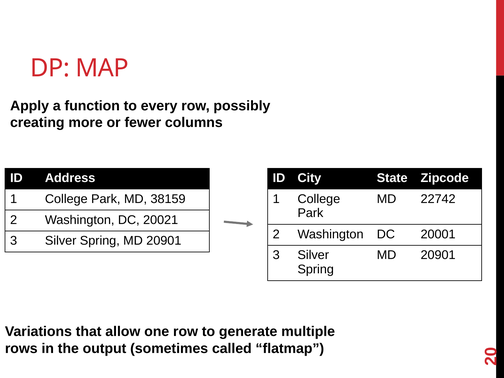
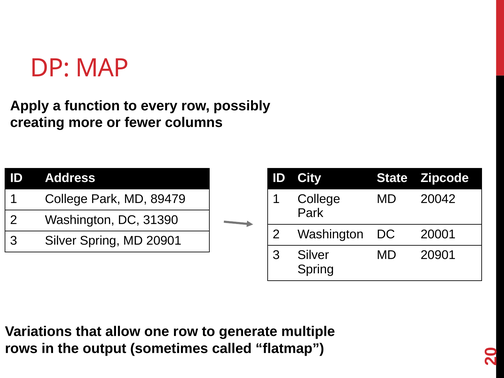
38159: 38159 -> 89479 (168, 199)
22742: 22742 -> 20042 (438, 199)
20021: 20021 -> 31390 (161, 220)
